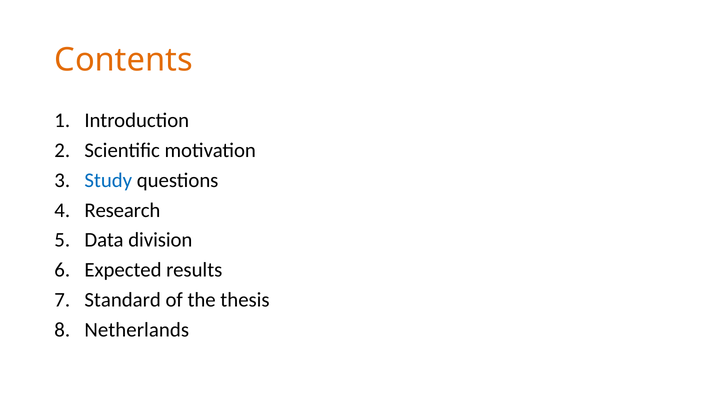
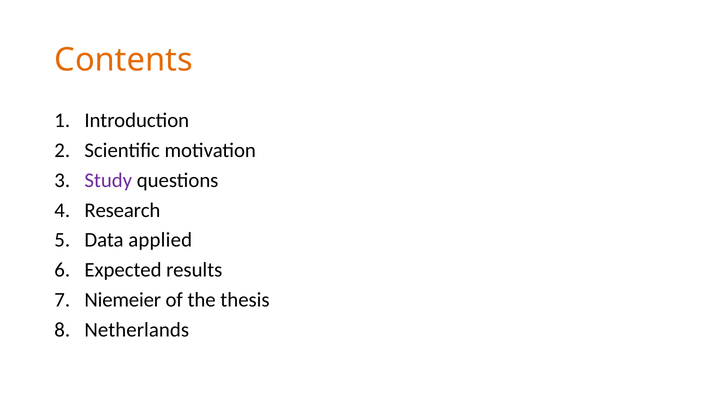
Study colour: blue -> purple (108, 180)
division: division -> applied (160, 240)
Standard: Standard -> Niemeier (123, 300)
